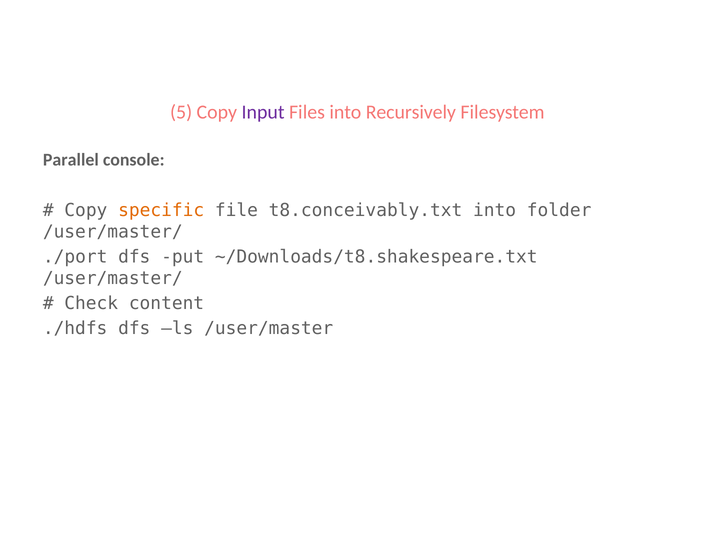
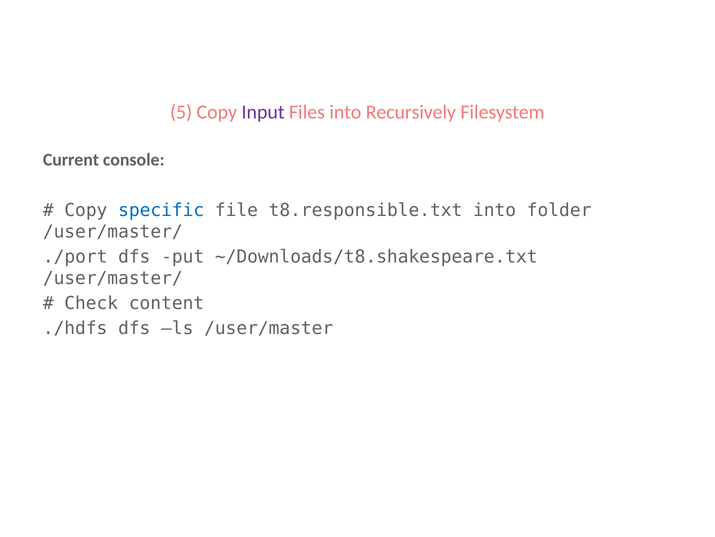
Parallel: Parallel -> Current (71, 160)
specific colour: orange -> blue (161, 210)
t8.conceivably.txt: t8.conceivably.txt -> t8.responsible.txt (366, 210)
